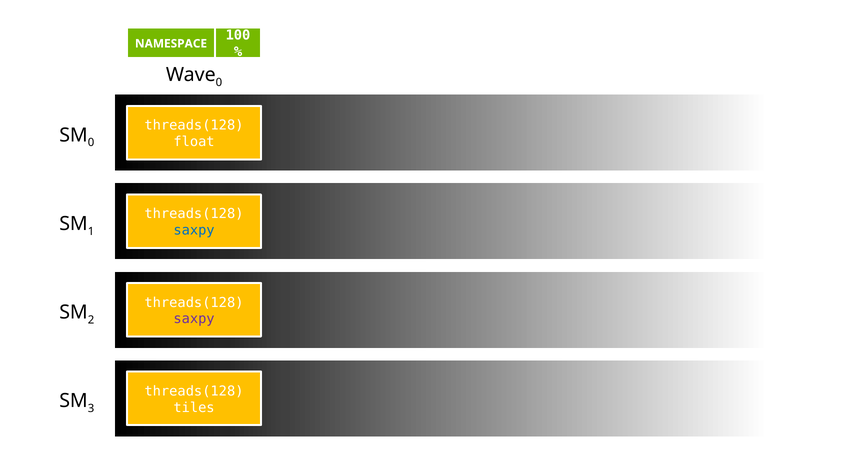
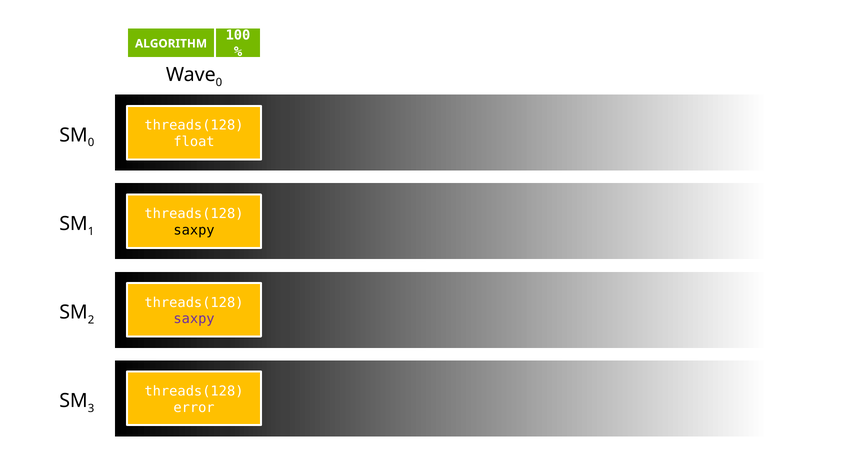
NAMESPACE: NAMESPACE -> ALGORITHM (171, 44)
saxpy colour: blue -> black (194, 231)
tiles: tiles -> error (194, 408)
